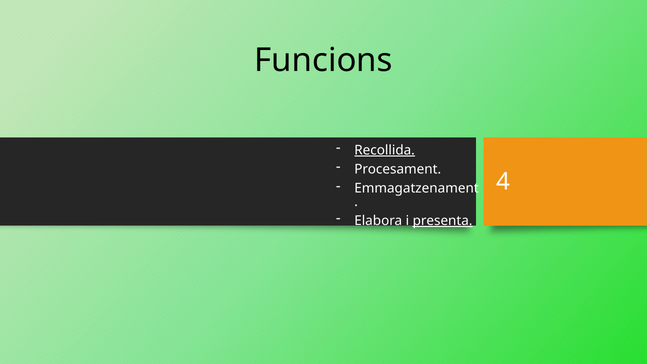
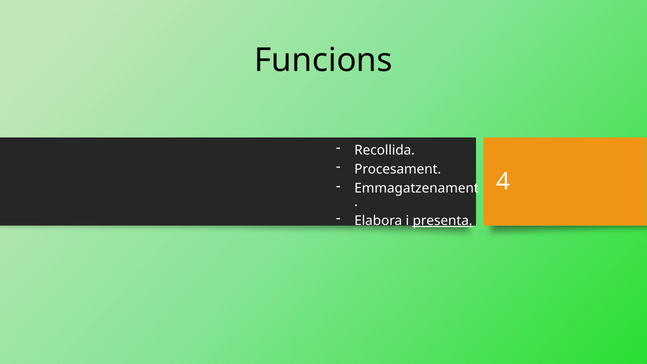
Recollida underline: present -> none (385, 150)
